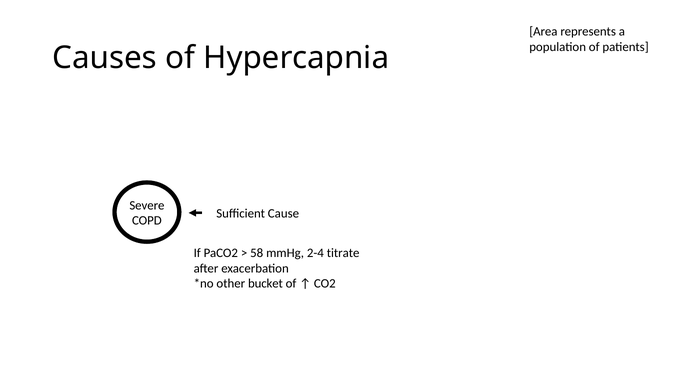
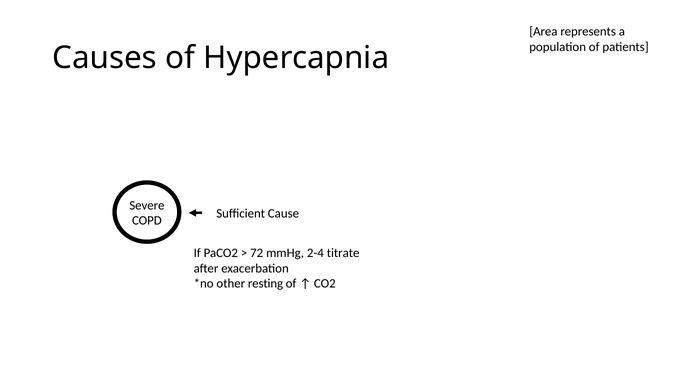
58: 58 -> 72 (257, 253)
bucket: bucket -> resting (265, 284)
